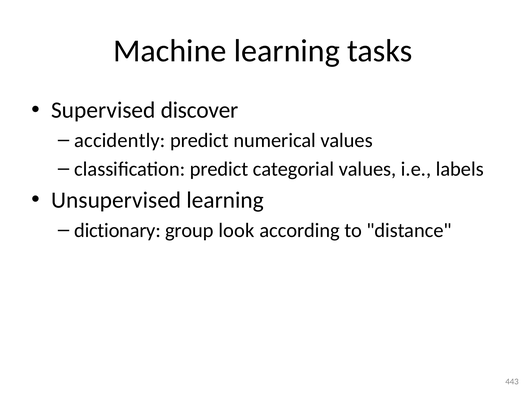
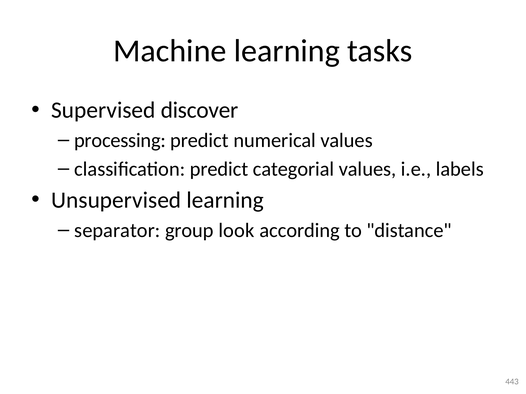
accidently: accidently -> processing (120, 141)
dictionary: dictionary -> separator (117, 231)
